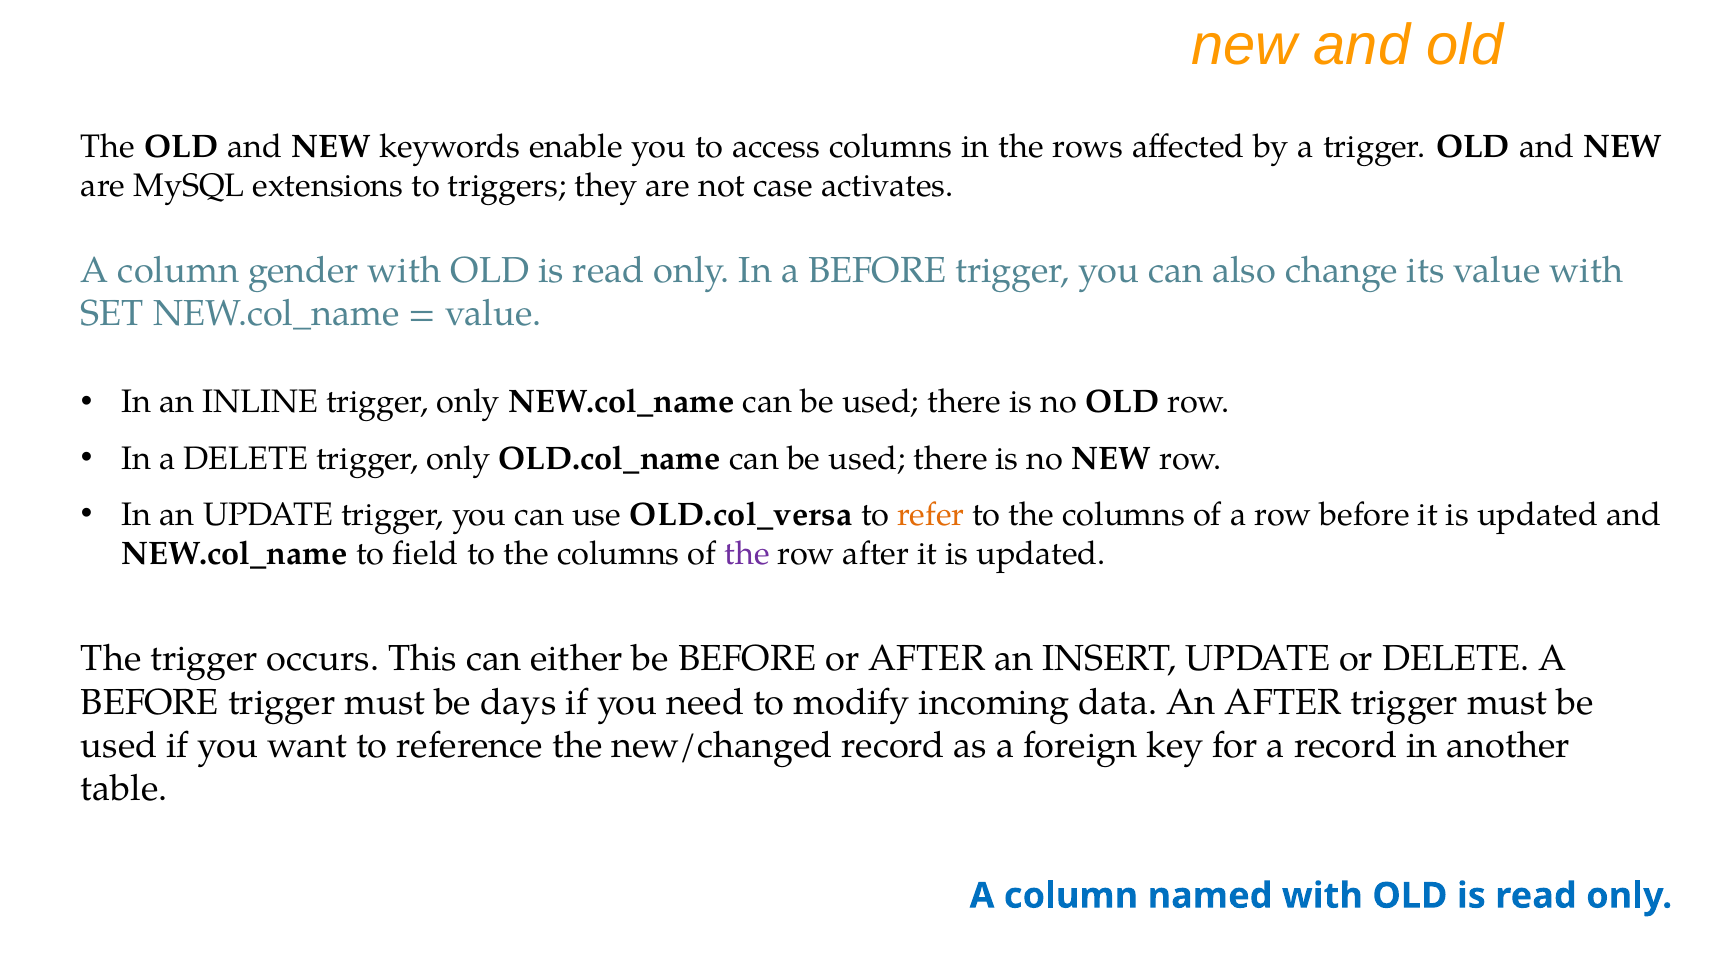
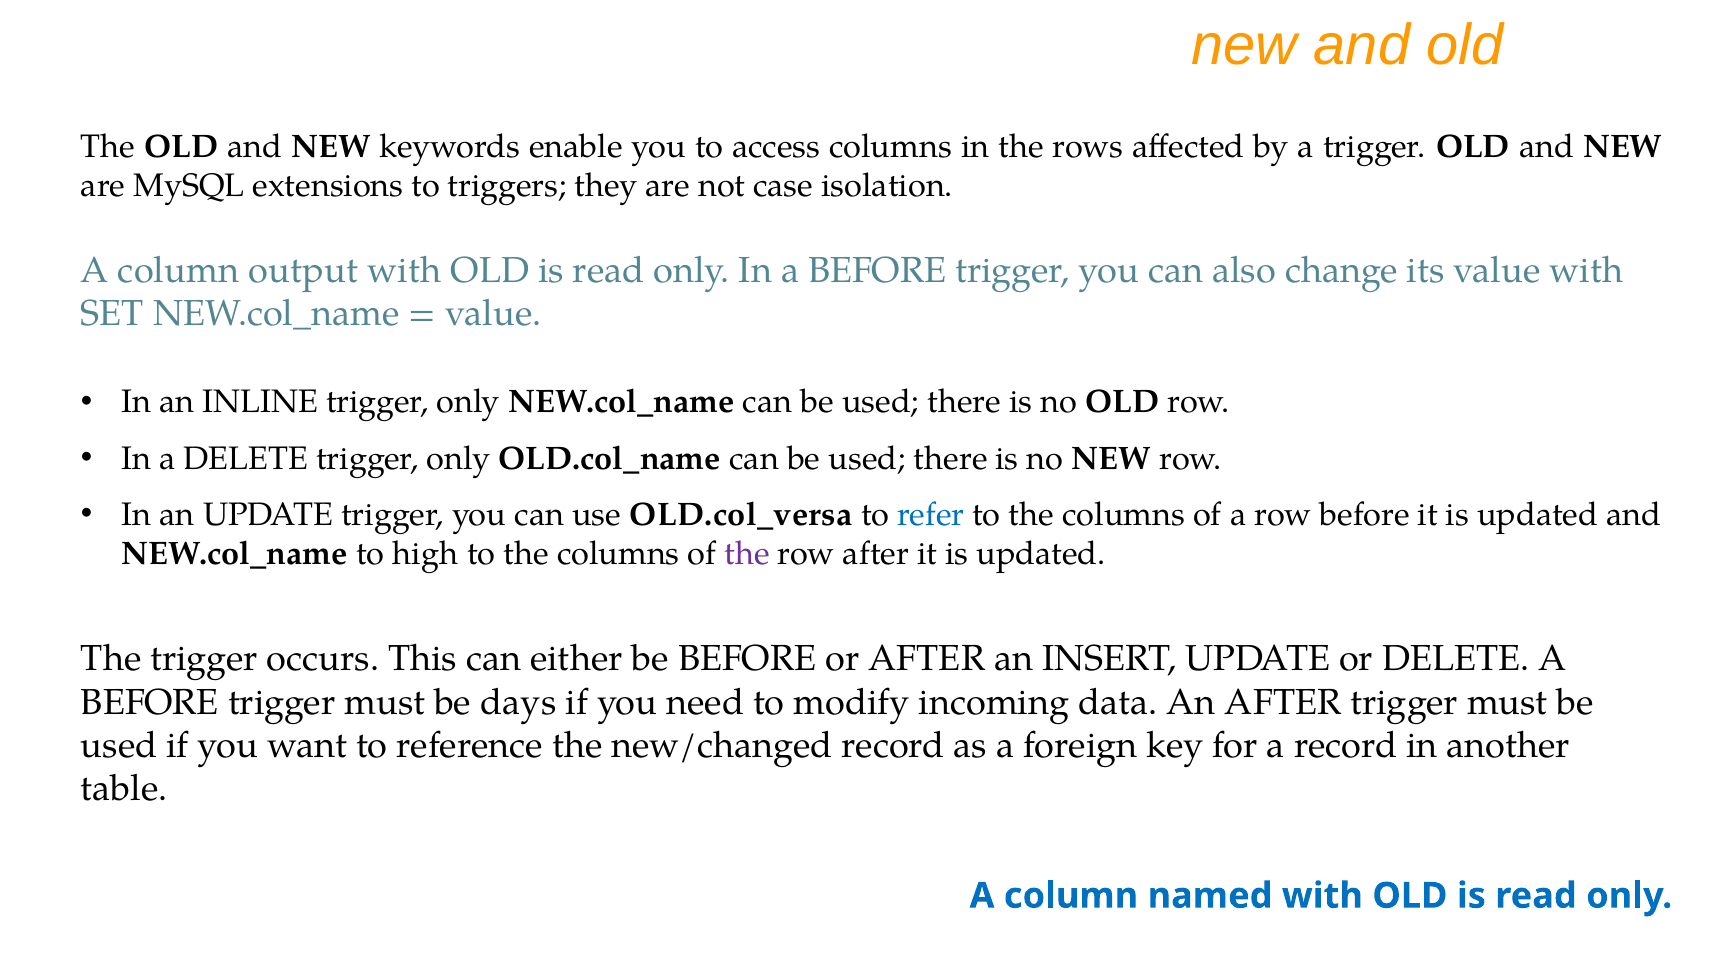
activates: activates -> isolation (887, 186)
gender: gender -> output (303, 270)
refer colour: orange -> blue (931, 515)
field: field -> high (426, 554)
